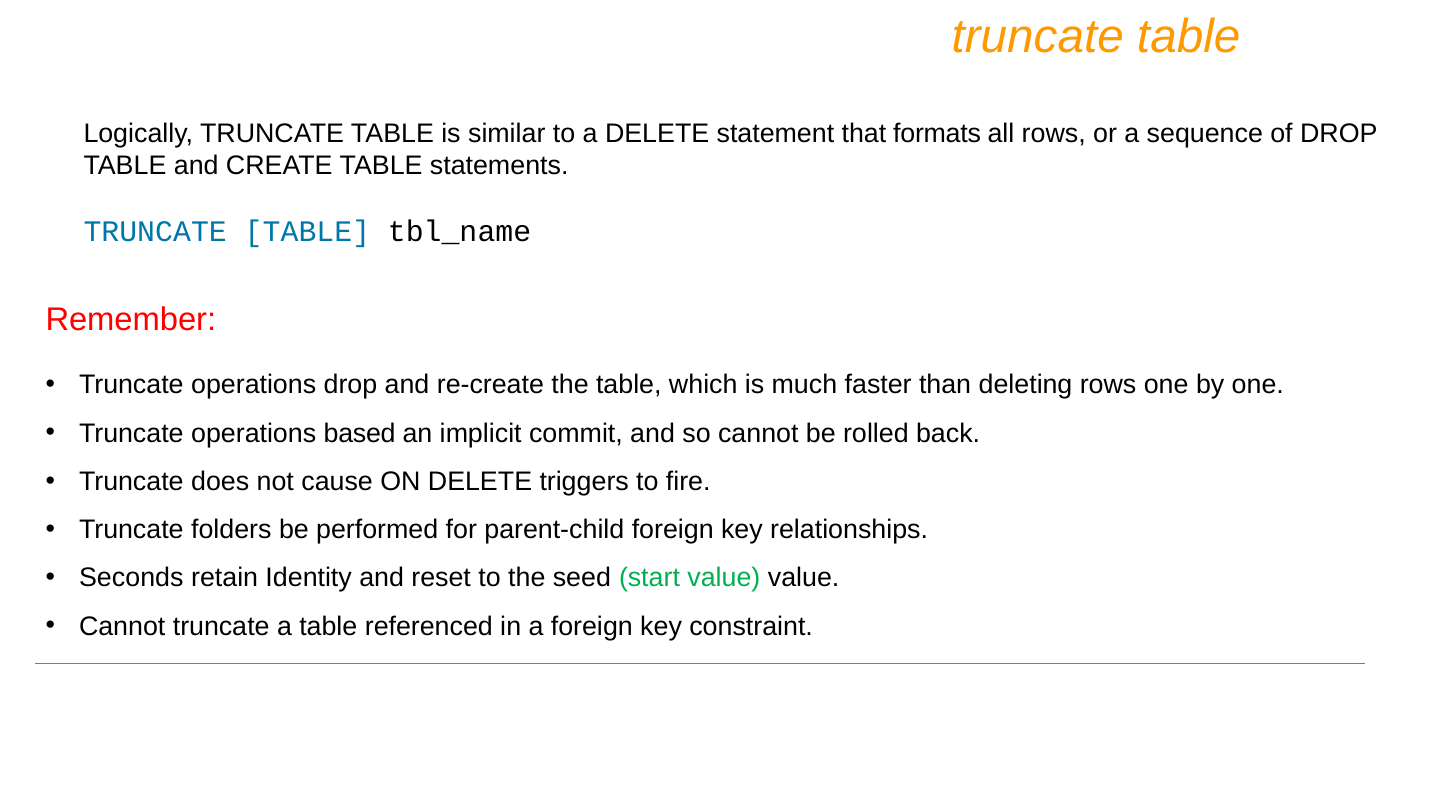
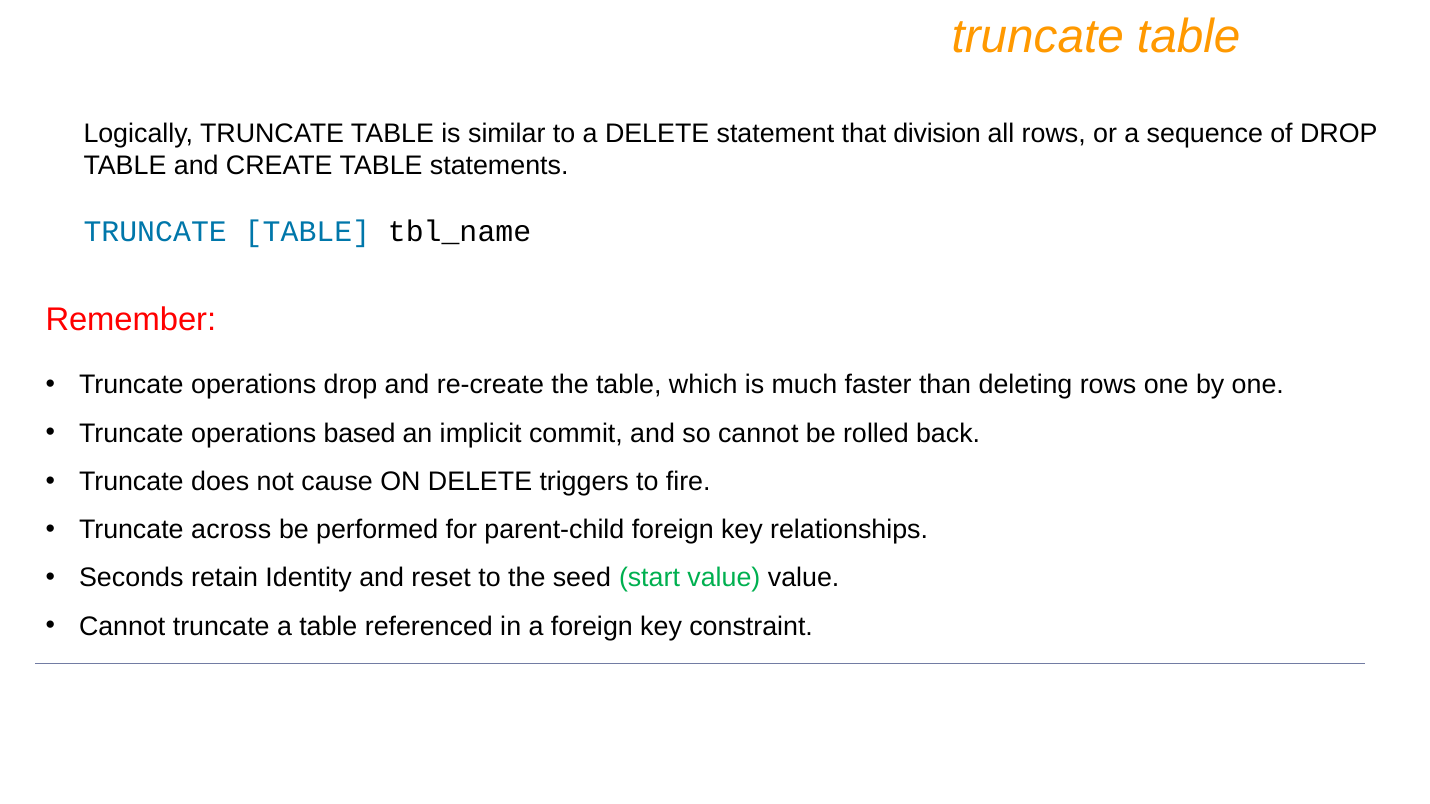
formats: formats -> division (937, 134)
folders: folders -> across (231, 530)
